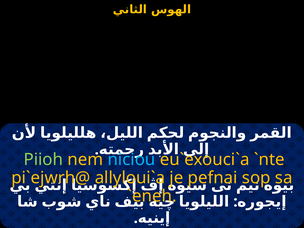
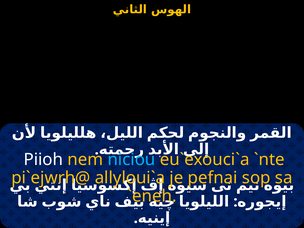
Piioh colour: light green -> white (43, 160)
